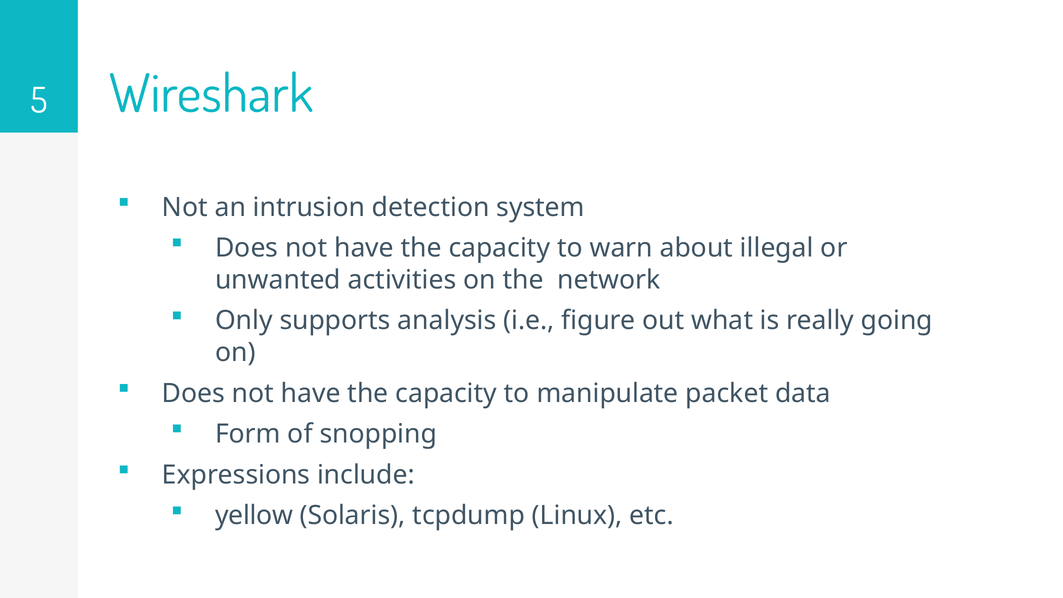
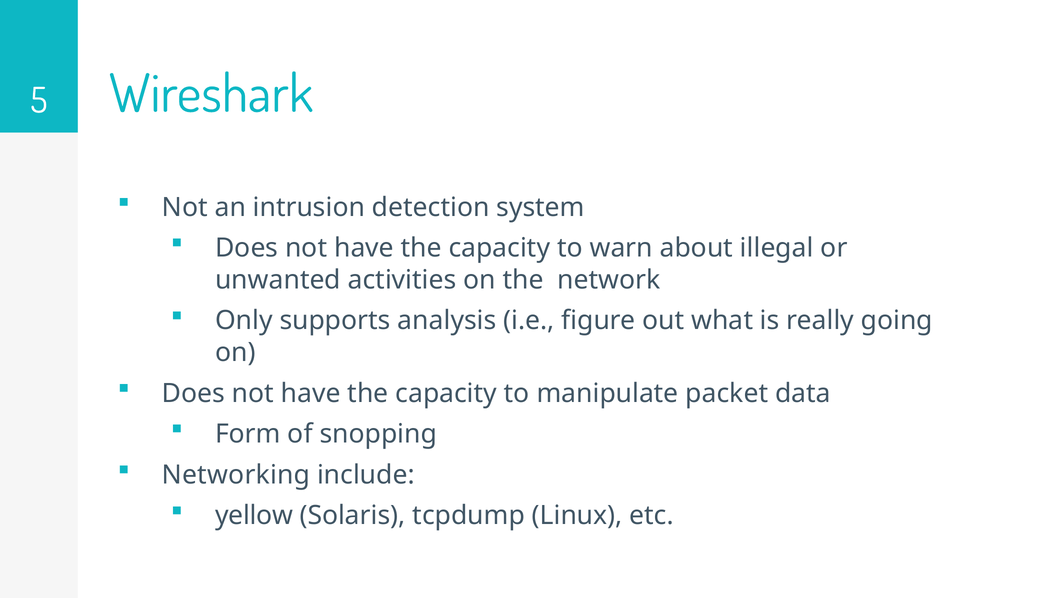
Expressions: Expressions -> Networking (236, 475)
